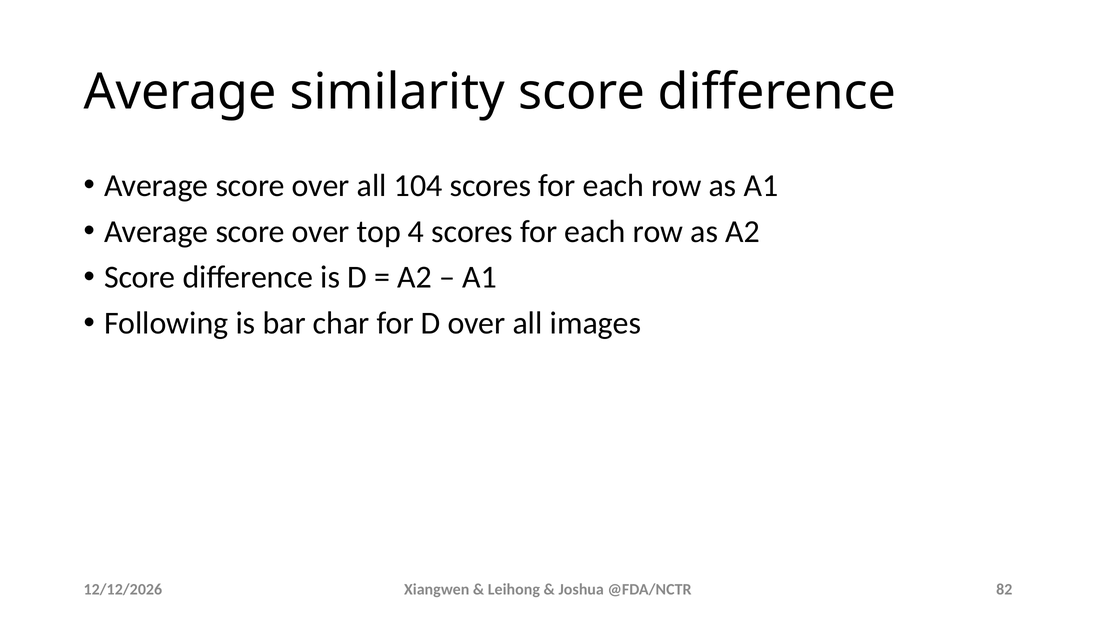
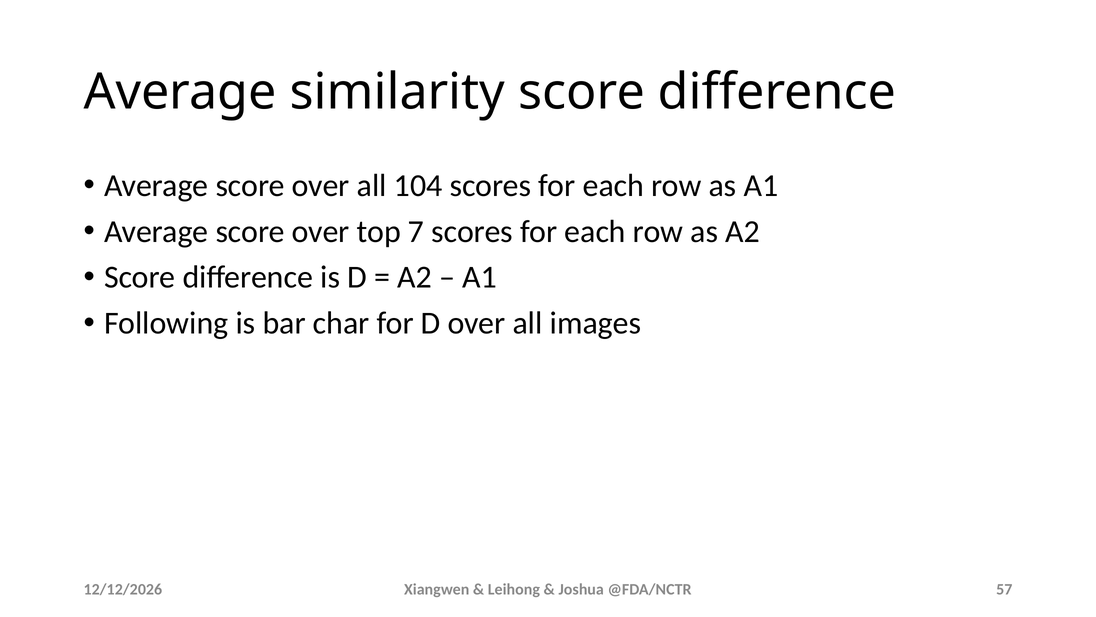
4: 4 -> 7 (416, 231)
82: 82 -> 57 (1004, 589)
